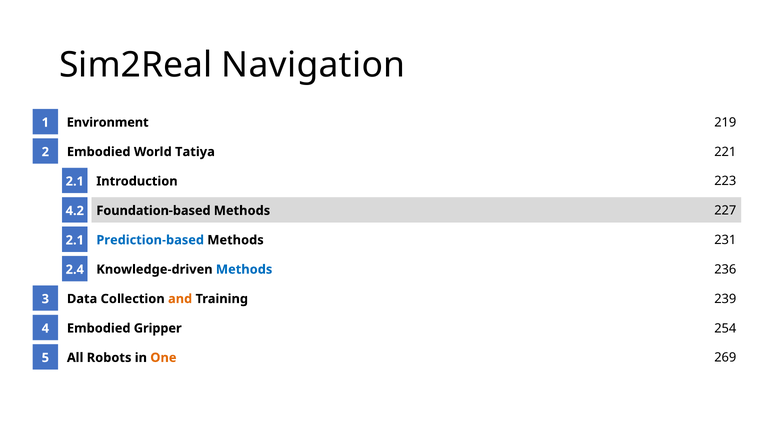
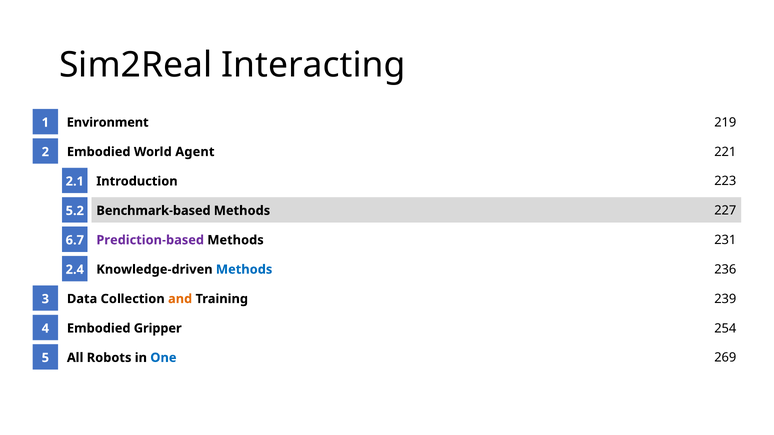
Navigation: Navigation -> Interacting (313, 65)
Tatiya: Tatiya -> Agent (195, 152)
Foundation-based: Foundation-based -> Benchmark-based (153, 211)
4.2: 4.2 -> 5.2 (75, 211)
Prediction-based colour: blue -> purple (150, 240)
2.1: 2.1 -> 6.7 (75, 240)
One colour: orange -> blue (163, 358)
